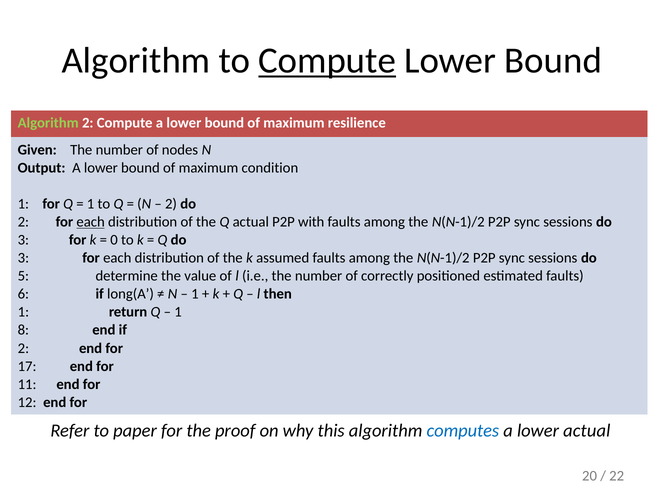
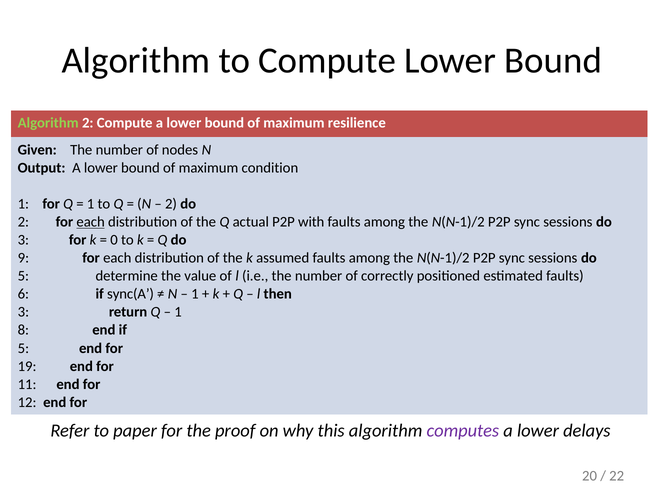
Compute underline: present -> none (327, 61)
3: 3 -> 9 (23, 258)
long(A: long(A -> sync(A (131, 294)
1: 1 -> 3 (23, 312)
2: 2 -> 5 (23, 348)
17: 17 -> 19 (27, 366)
computes colour: blue -> purple (463, 431)
lower actual: actual -> delays (587, 431)
